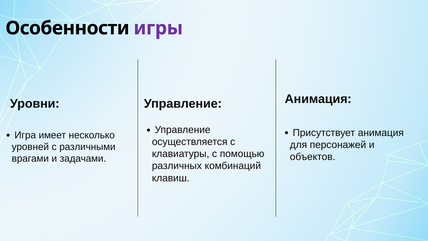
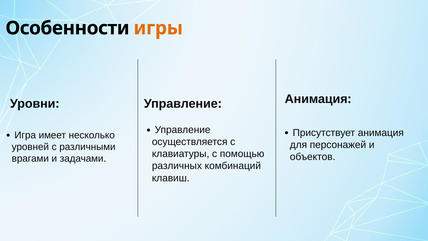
игры colour: purple -> orange (158, 28)
